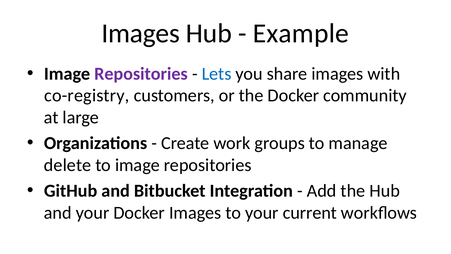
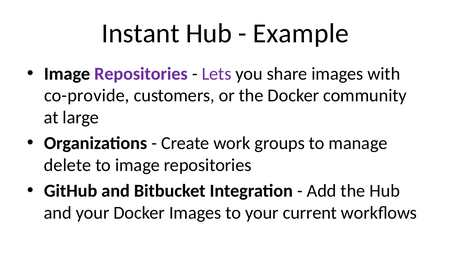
Images: Images -> Instant (141, 33)
Lets colour: blue -> purple (217, 74)
co-registry: co-registry -> co-provide (87, 95)
